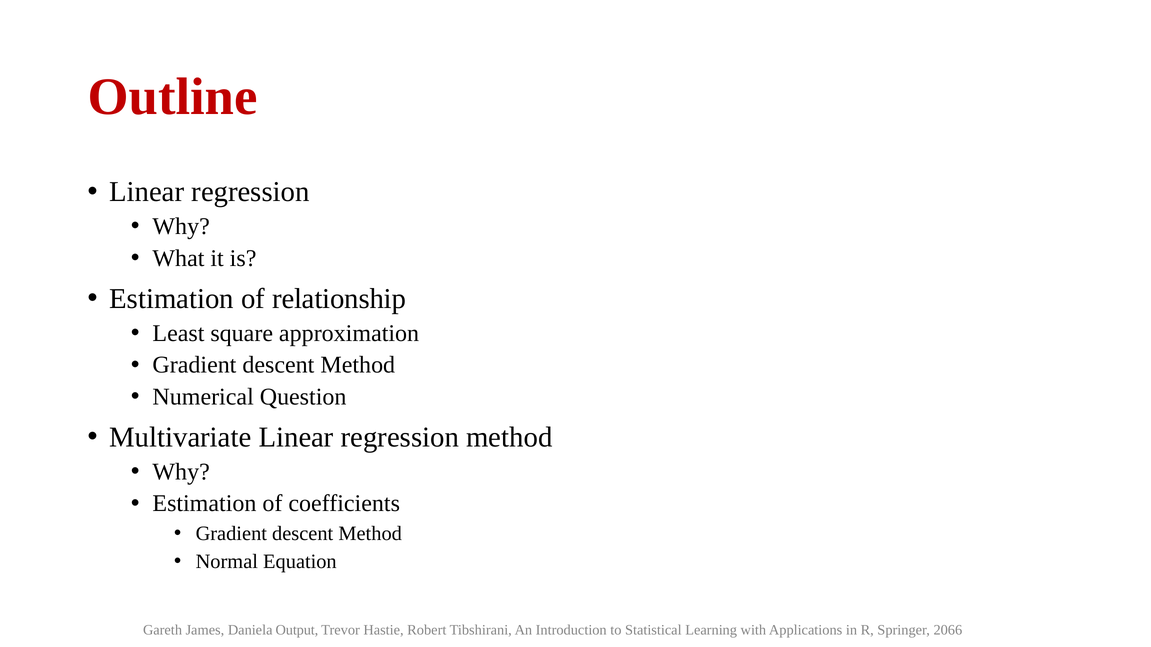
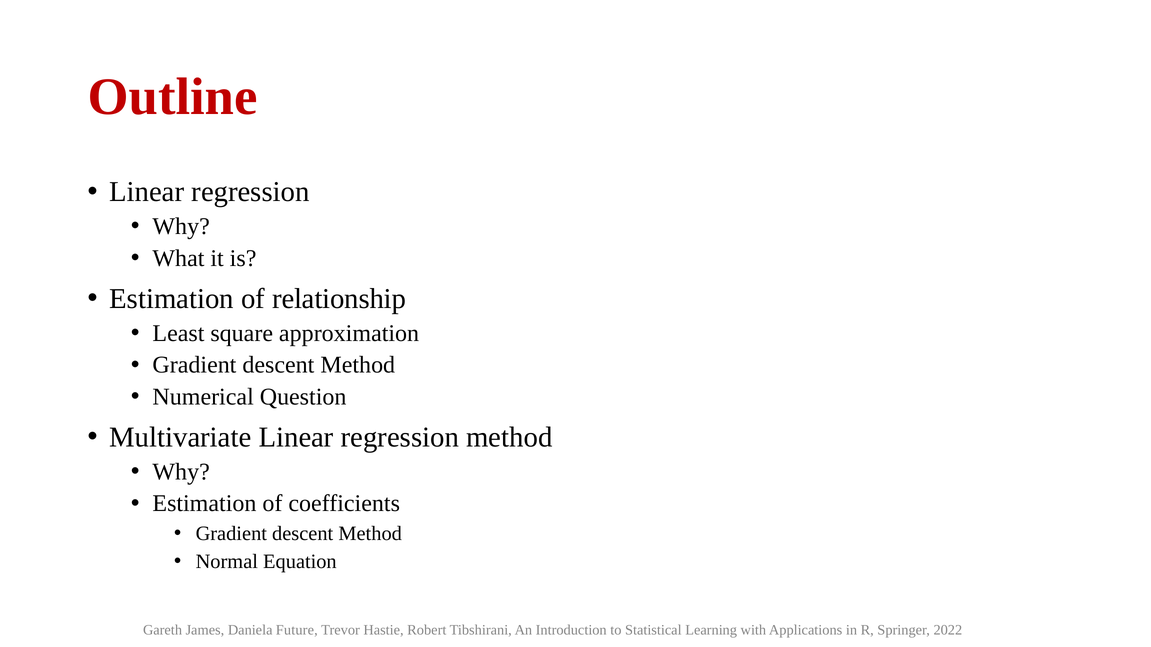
Output: Output -> Future (297, 630)
2066: 2066 -> 2022 (948, 630)
